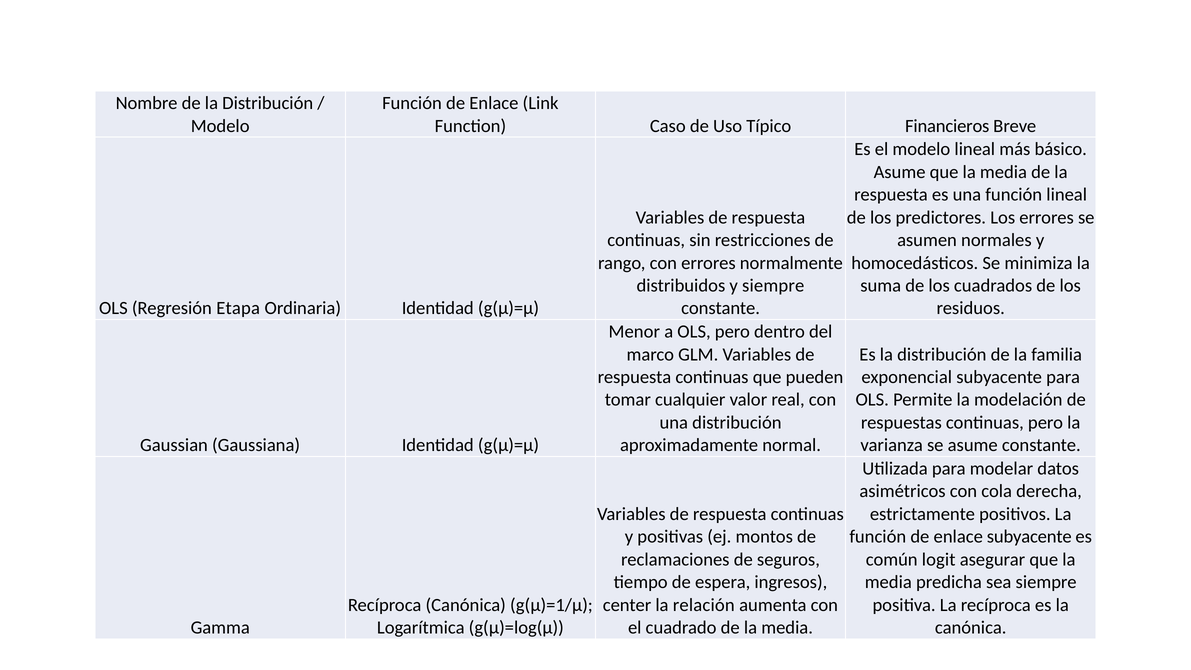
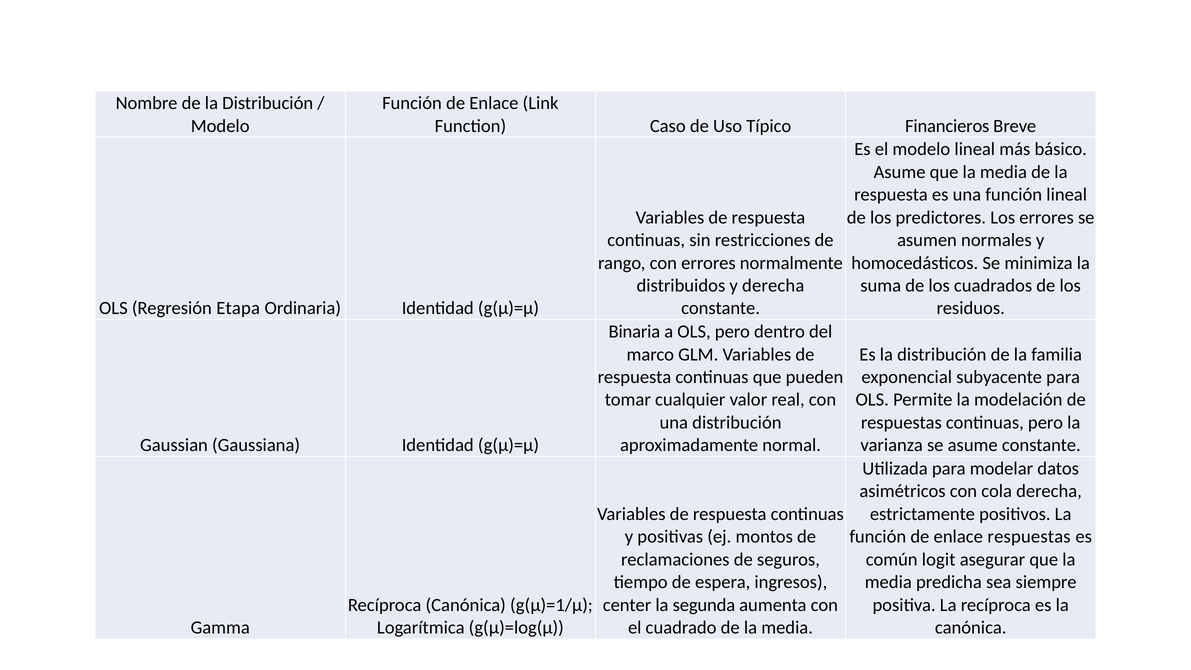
y siempre: siempre -> derecha (773, 286)
Menor: Menor -> Binaria (634, 332)
enlace subyacente: subyacente -> respuestas (1029, 537)
relación: relación -> segunda (704, 605)
